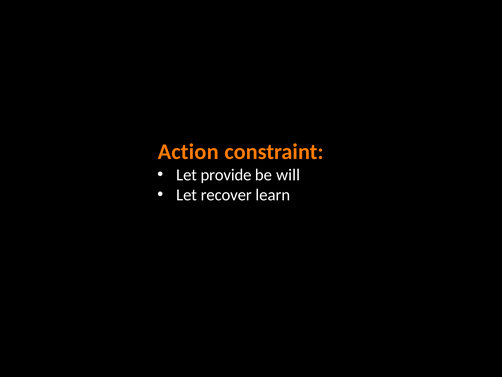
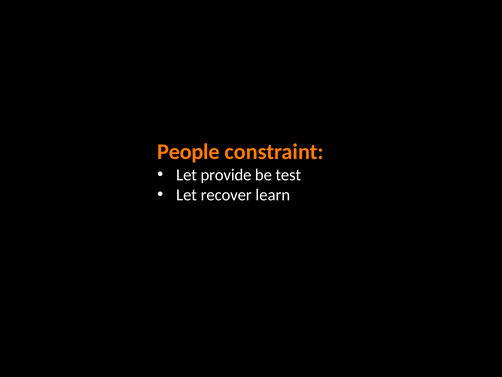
Action: Action -> People (188, 152)
will: will -> test (288, 175)
